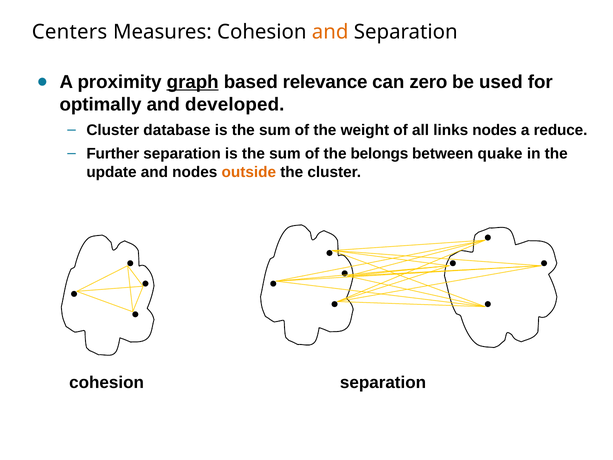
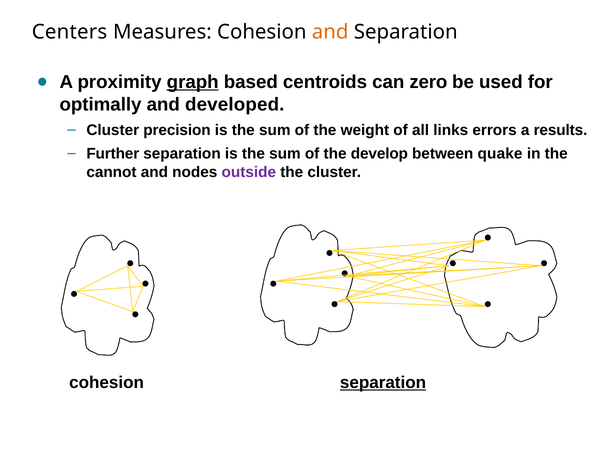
relevance: relevance -> centroids (325, 82)
database: database -> precision (177, 130)
links nodes: nodes -> errors (495, 130)
reduce: reduce -> results (561, 130)
belongs: belongs -> develop (379, 154)
update: update -> cannot (111, 172)
outside colour: orange -> purple (249, 172)
separation underline: none -> present (383, 382)
